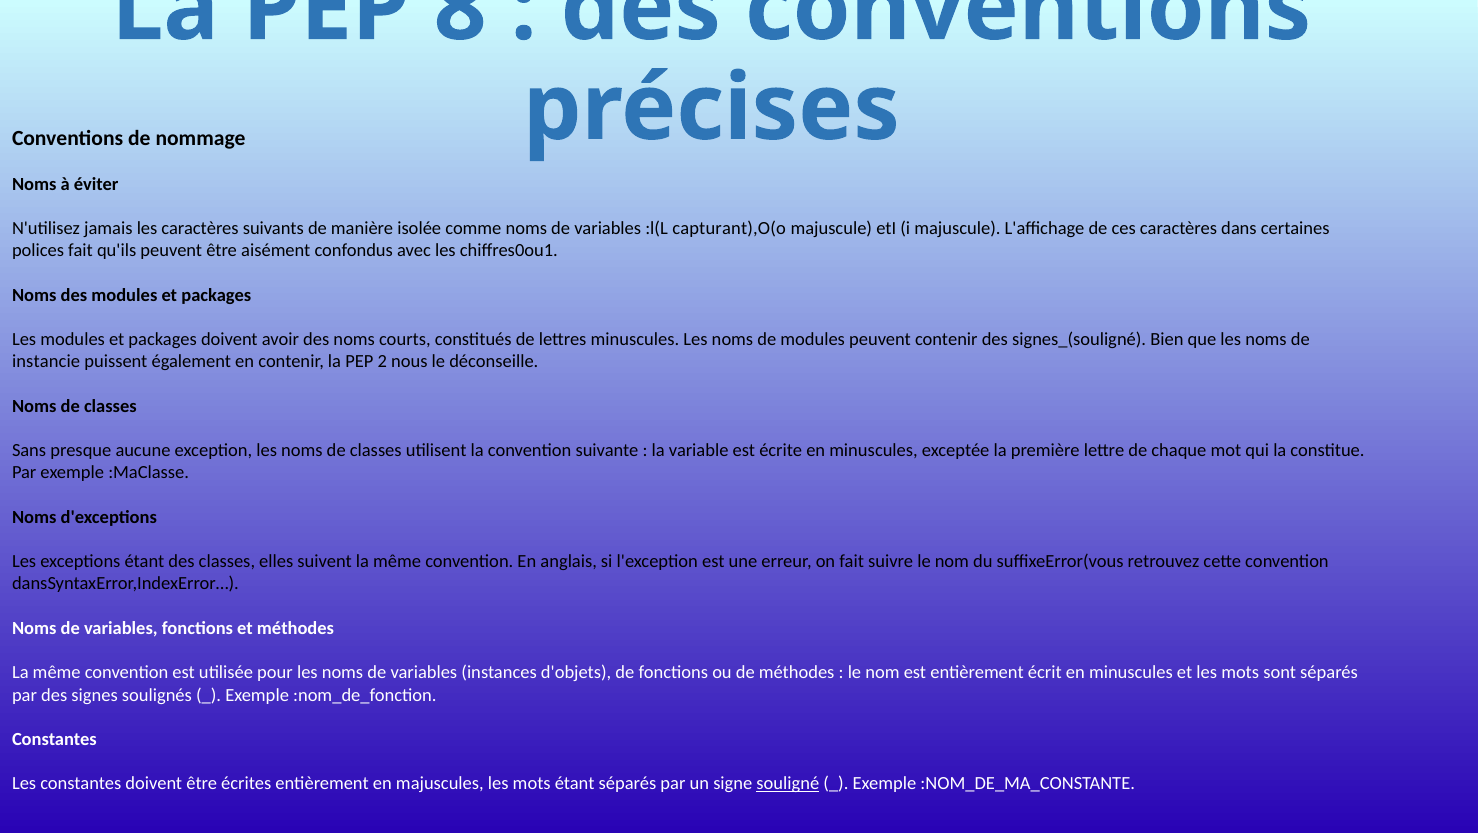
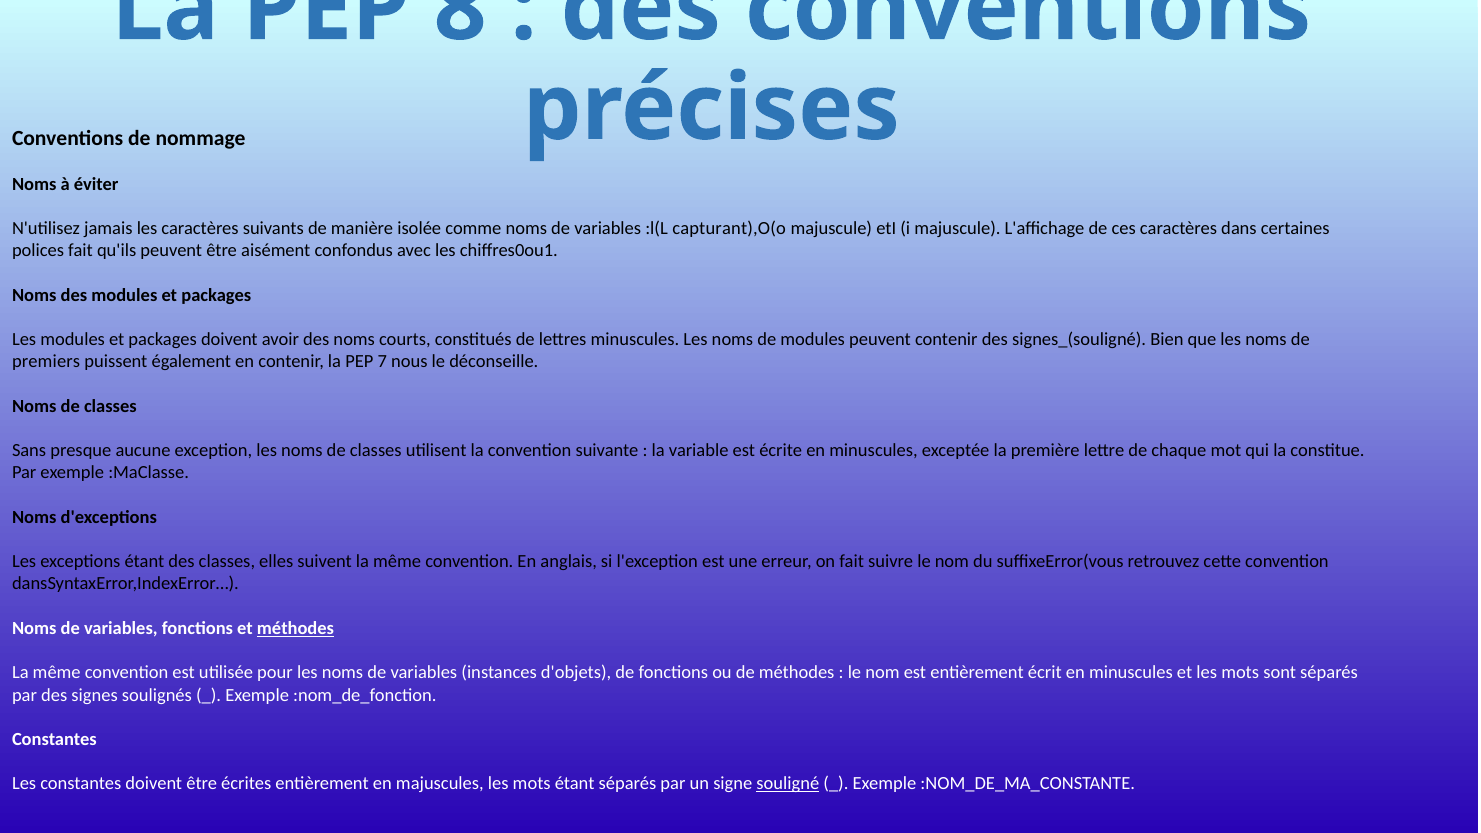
instancie: instancie -> premiers (46, 362)
2: 2 -> 7 (382, 362)
méthodes underline: none -> present (295, 628)
